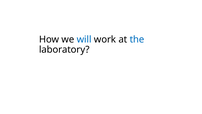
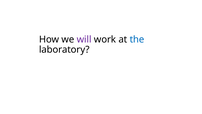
will colour: blue -> purple (84, 39)
